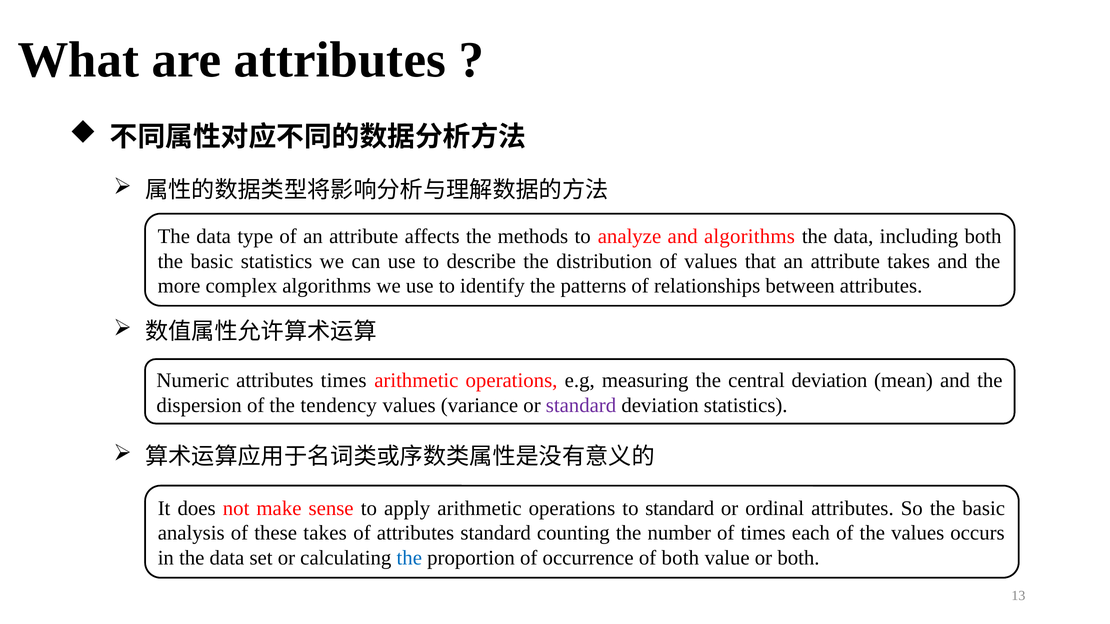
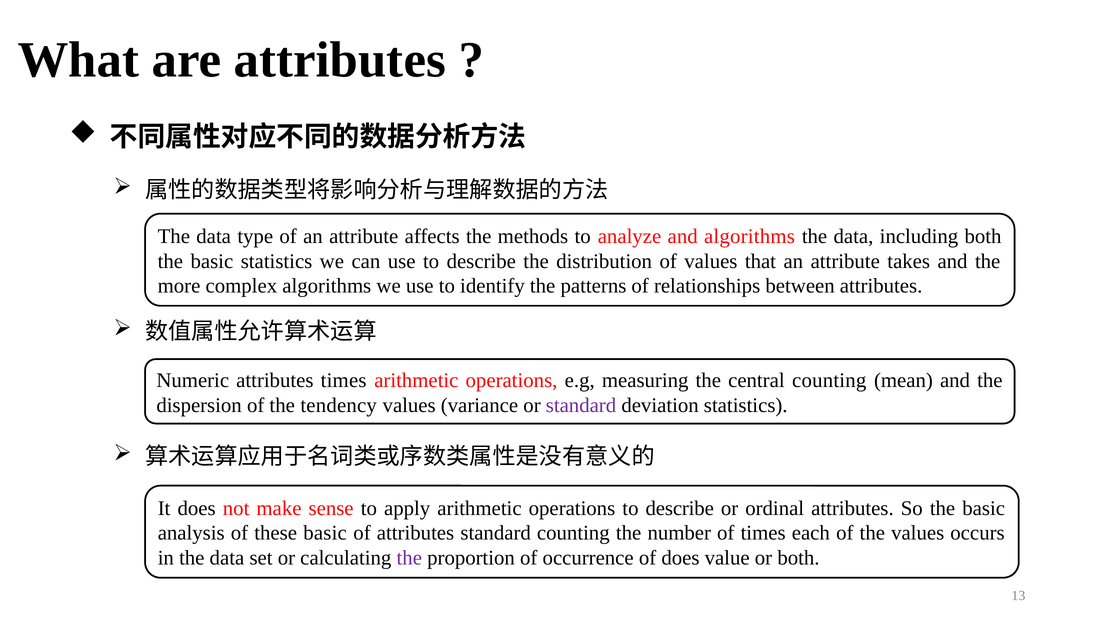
central deviation: deviation -> counting (829, 381)
operations to standard: standard -> describe (680, 508)
these takes: takes -> basic (325, 533)
the colour: blue -> purple (409, 558)
of both: both -> does (680, 558)
